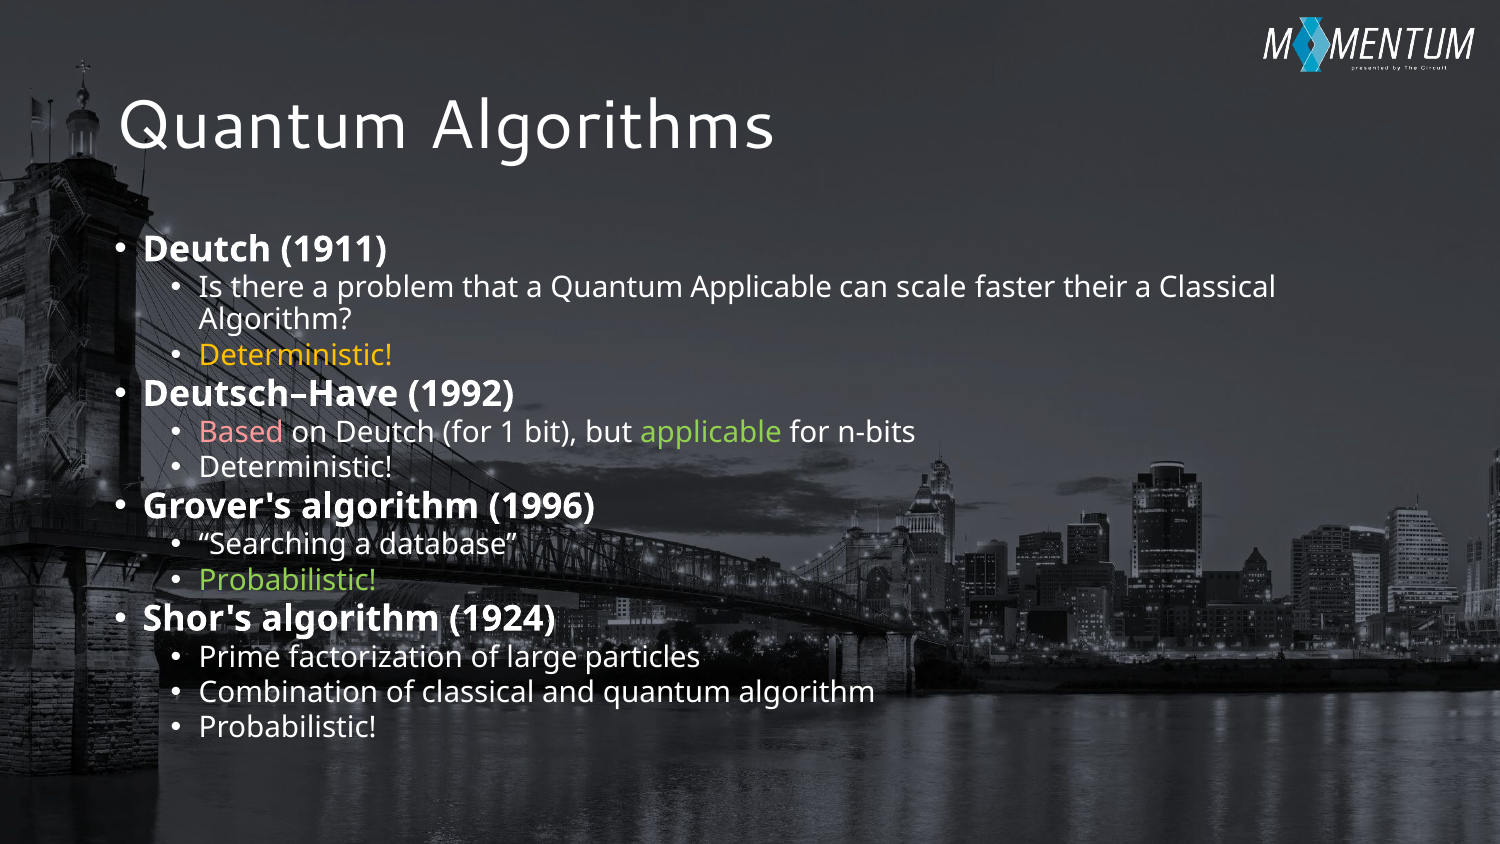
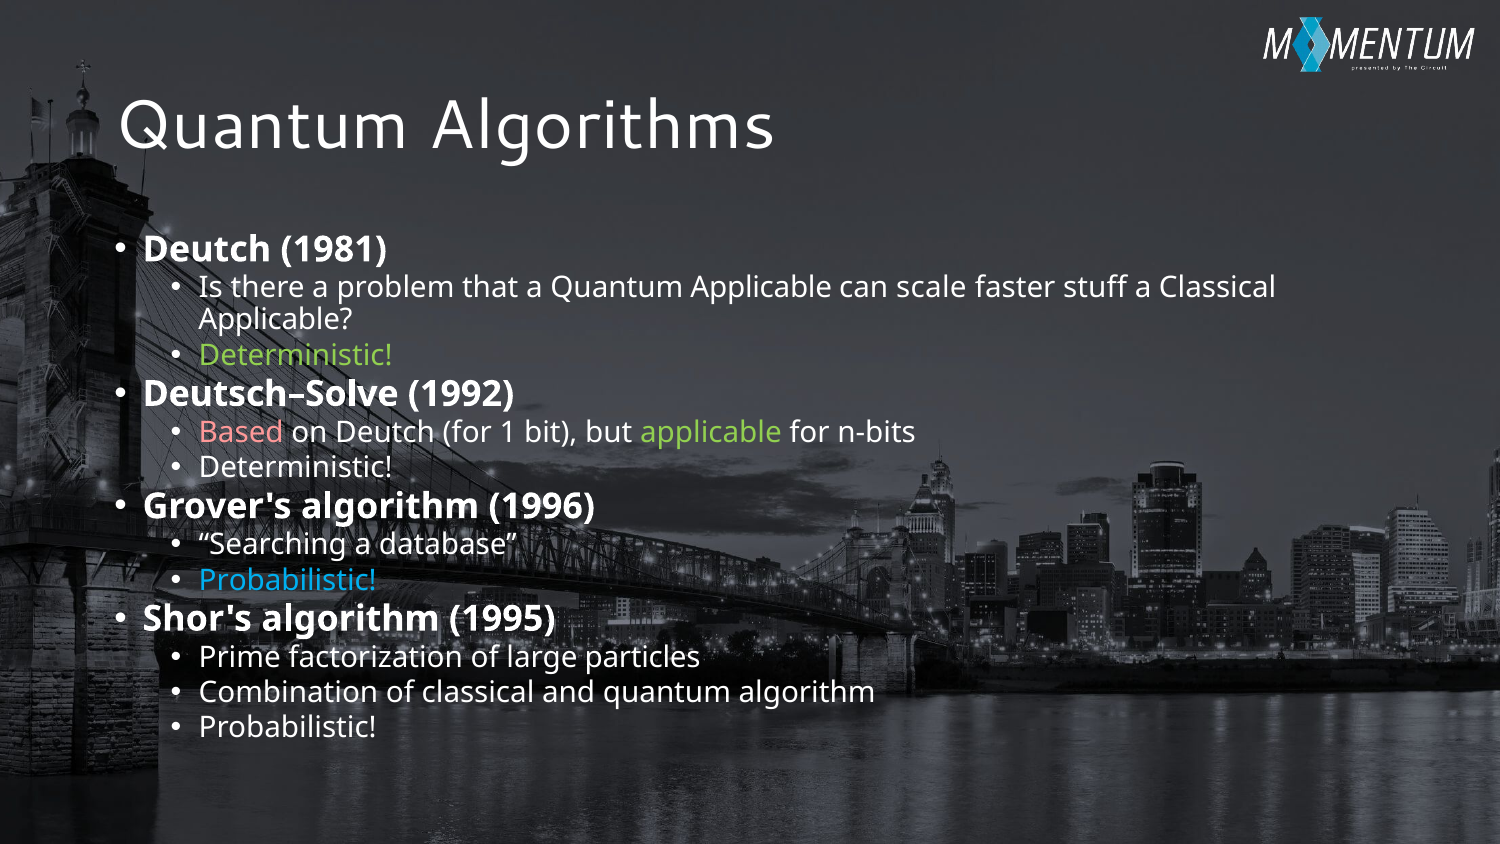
1911: 1911 -> 1981 (334, 249)
their: their -> stuff (1095, 288)
Algorithm: Algorithm -> Applicable (275, 320)
Deterministic colour: yellow -> light green (296, 355)
Deutsch–Have: Deutsch–Have -> Deutsch–Solve (271, 394)
Probabilistic colour: light green -> light blue (288, 580)
1924: 1924 -> 1995 (502, 619)
